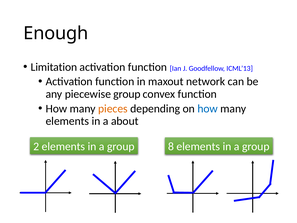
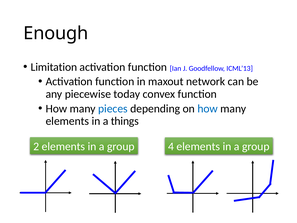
piecewise group: group -> today (127, 94)
pieces colour: orange -> blue (113, 108)
about: about -> things (125, 121)
8: 8 -> 4 (171, 146)
